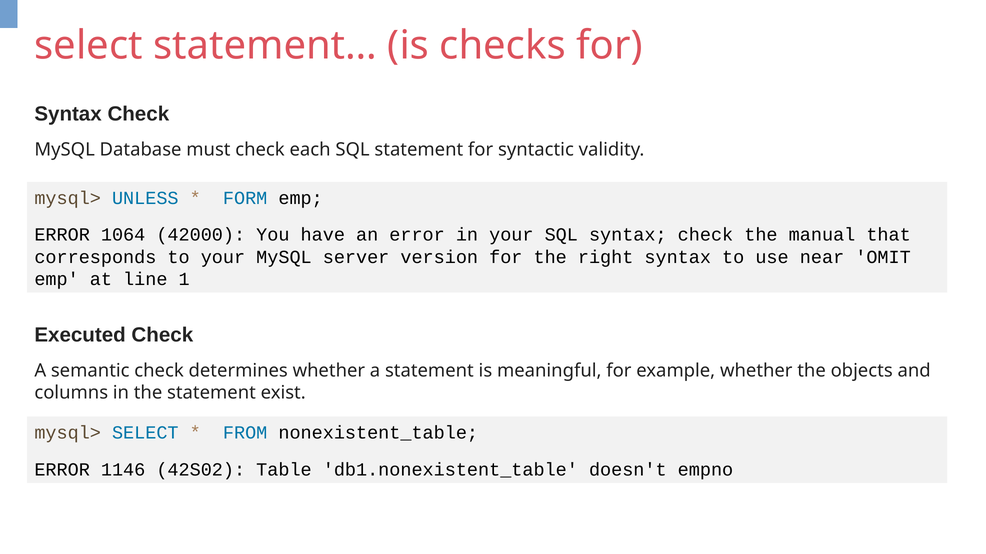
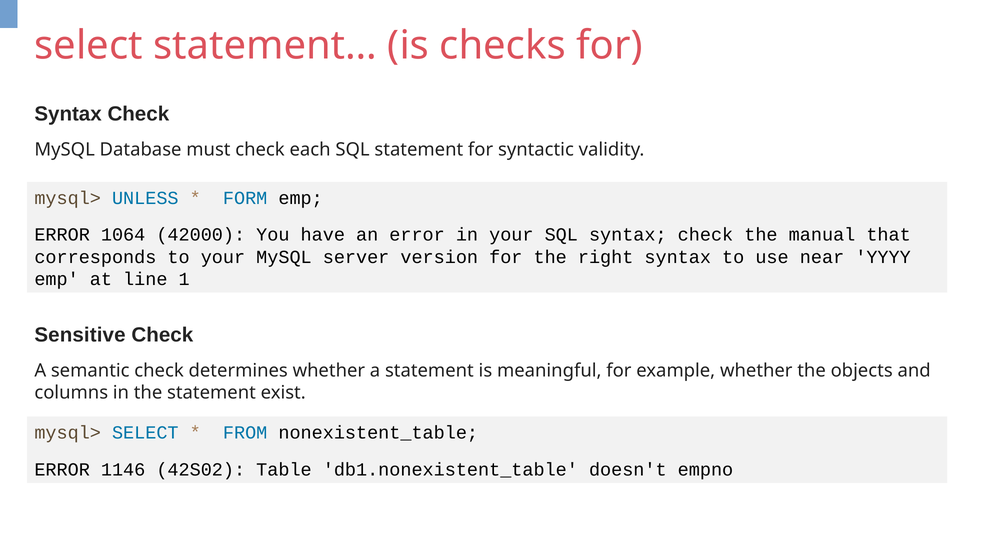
OMIT: OMIT -> YYYY (883, 257)
Executed: Executed -> Sensitive (80, 335)
